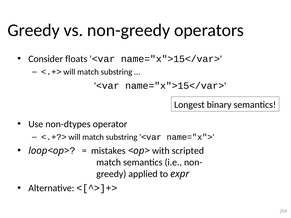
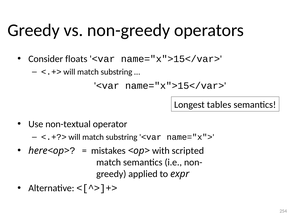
binary: binary -> tables (219, 105)
non-dtypes: non-dtypes -> non-textual (68, 124)
loop<op>: loop<op> -> here<op> (49, 151)
